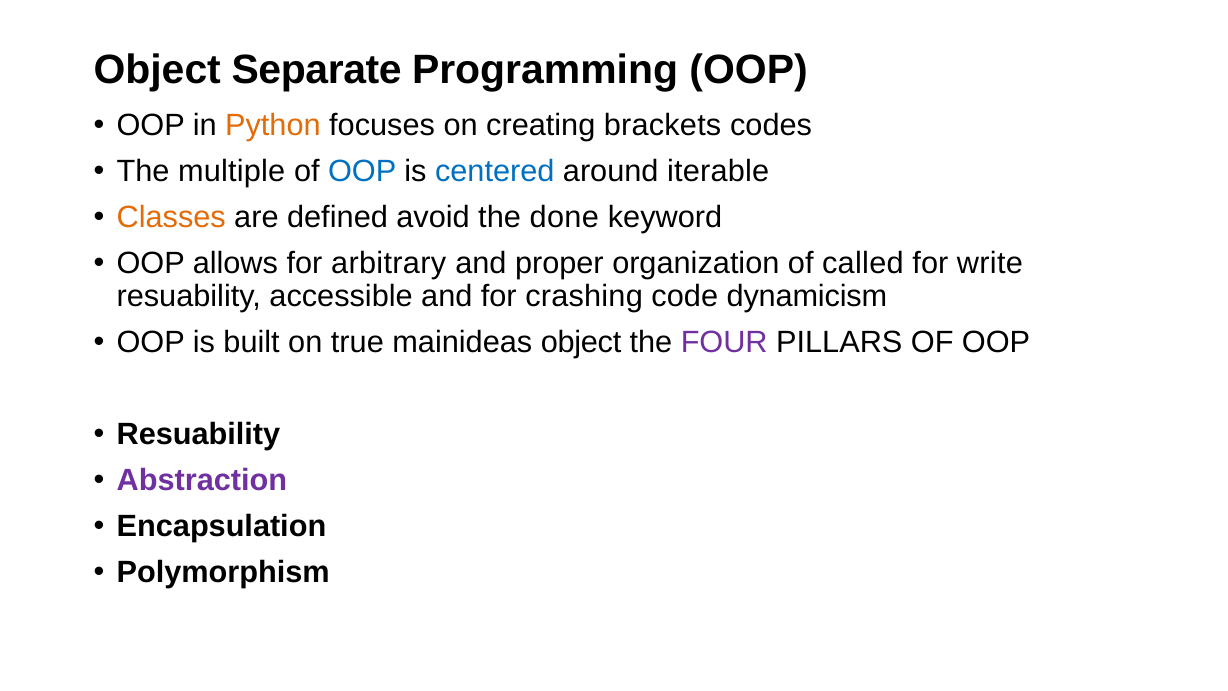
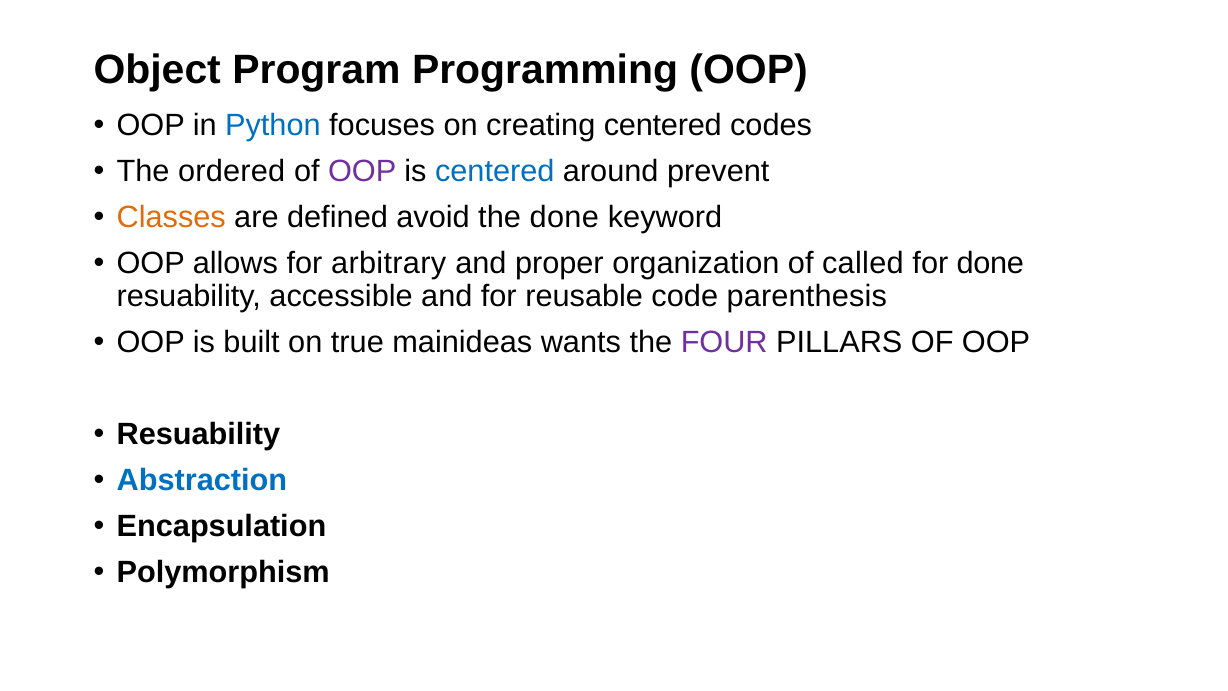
Separate: Separate -> Program (316, 70)
Python colour: orange -> blue (273, 125)
creating brackets: brackets -> centered (663, 125)
multiple: multiple -> ordered (232, 171)
OOP colour: blue -> purple (362, 171)
iterable: iterable -> prevent (718, 171)
for write: write -> done (990, 263)
crashing: crashing -> reusable (584, 296)
dynamicism: dynamicism -> parenthesis (807, 296)
mainideas object: object -> wants (581, 342)
Abstraction colour: purple -> blue (202, 480)
